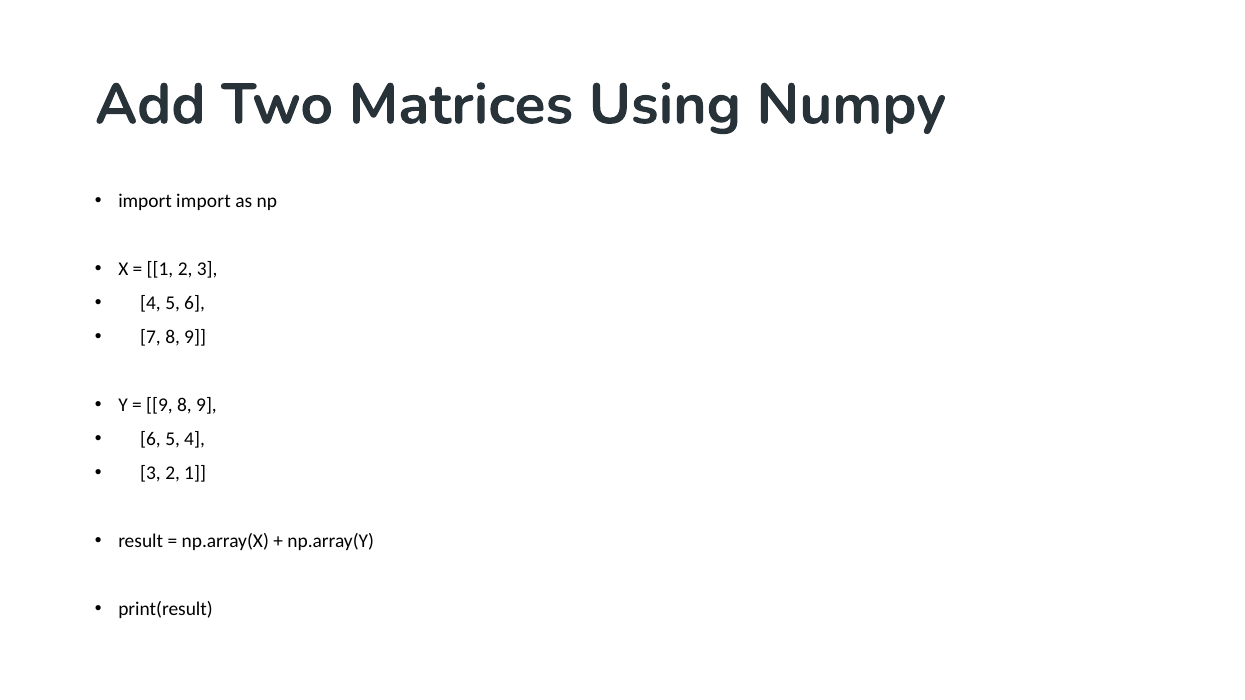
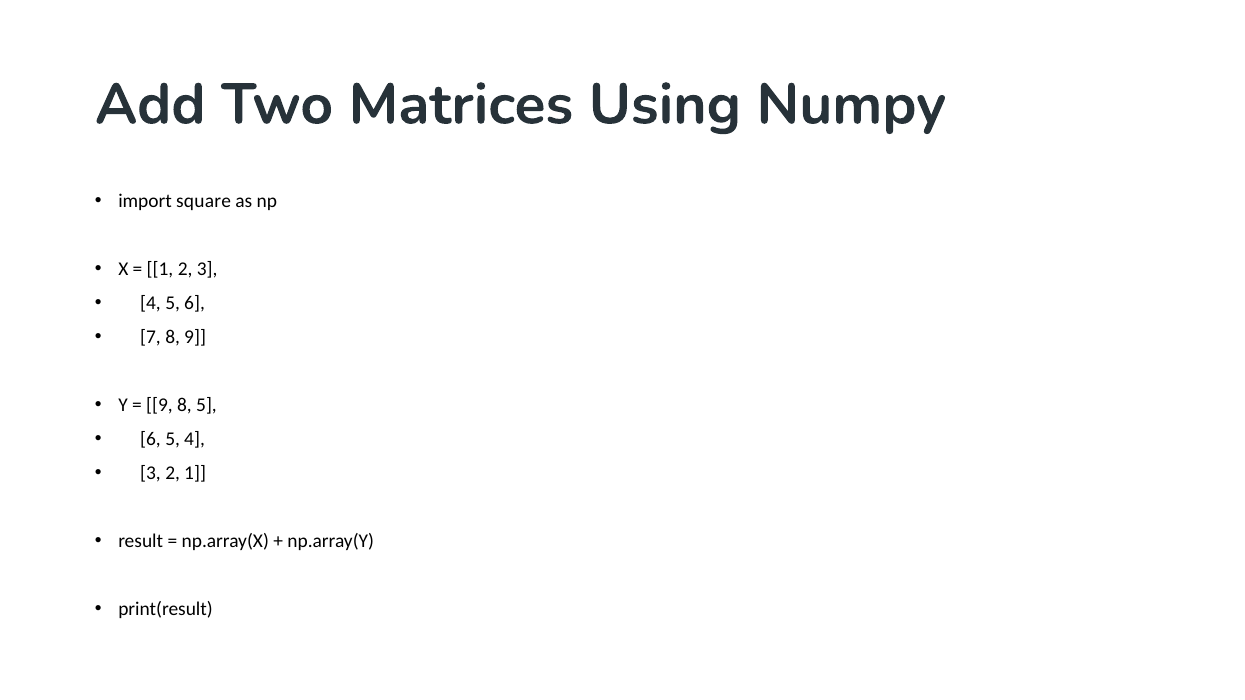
import import: import -> square (204, 201)
9 8 9: 9 -> 5 (207, 405)
